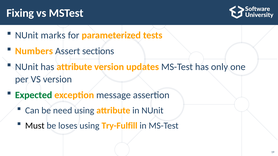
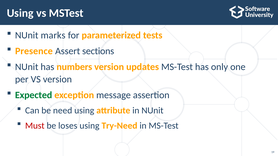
Fixing: Fixing -> Using (20, 13)
Numbers: Numbers -> Presence (34, 51)
has attribute: attribute -> numbers (74, 67)
Must colour: black -> red (35, 126)
Try-Fulfill: Try-Fulfill -> Try-Need (119, 126)
